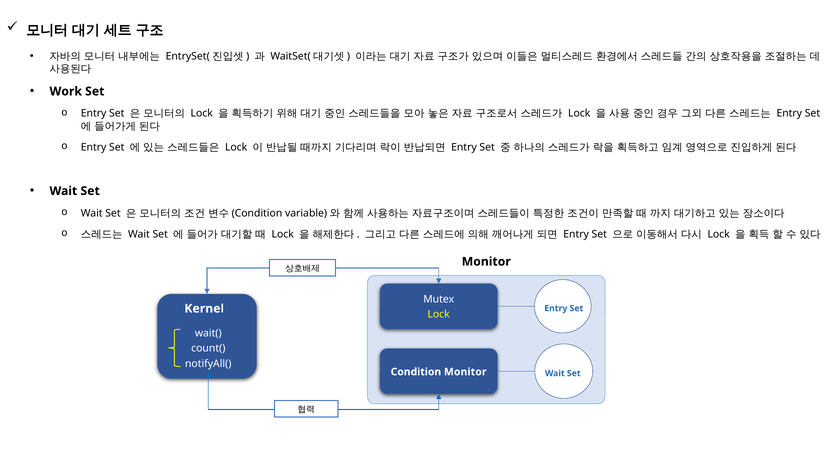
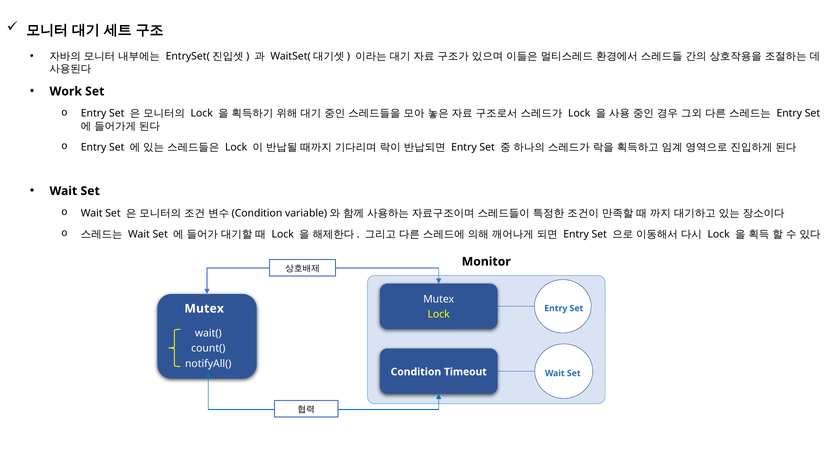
Kernel: Kernel -> Mutex (204, 308)
Condition Monitor: Monitor -> Timeout (465, 372)
